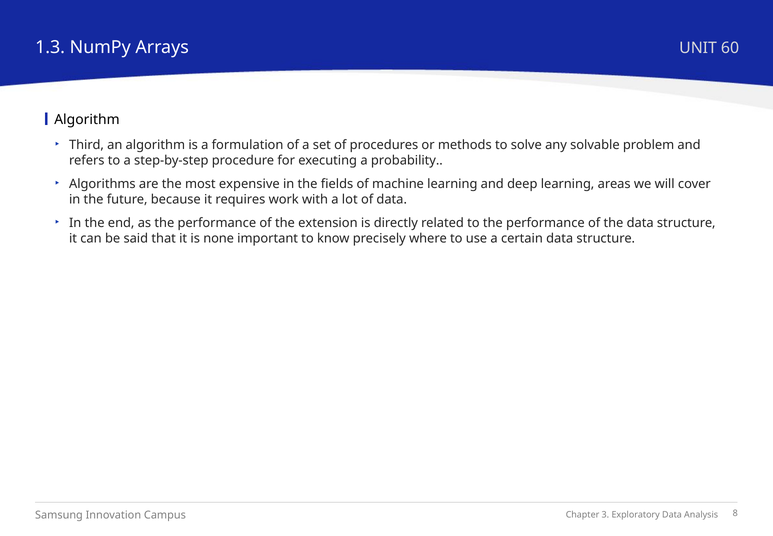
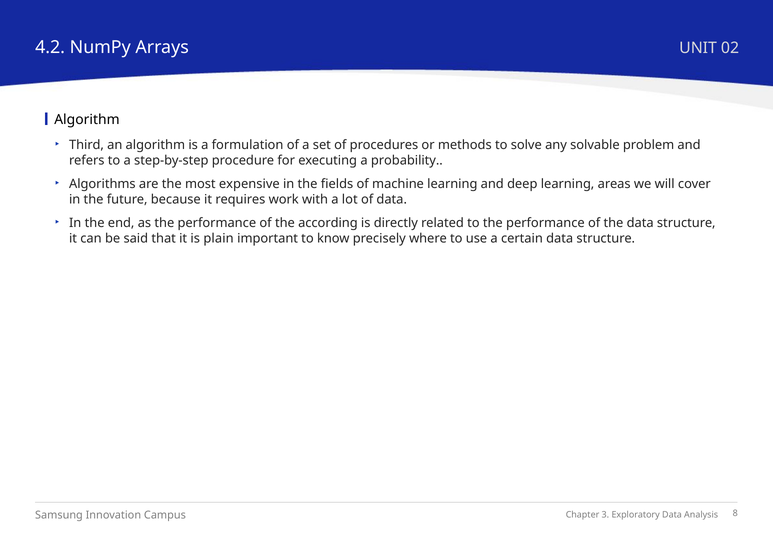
1.3: 1.3 -> 4.2 (50, 47)
60: 60 -> 02 (730, 48)
extension: extension -> according (328, 223)
none: none -> plain (219, 238)
